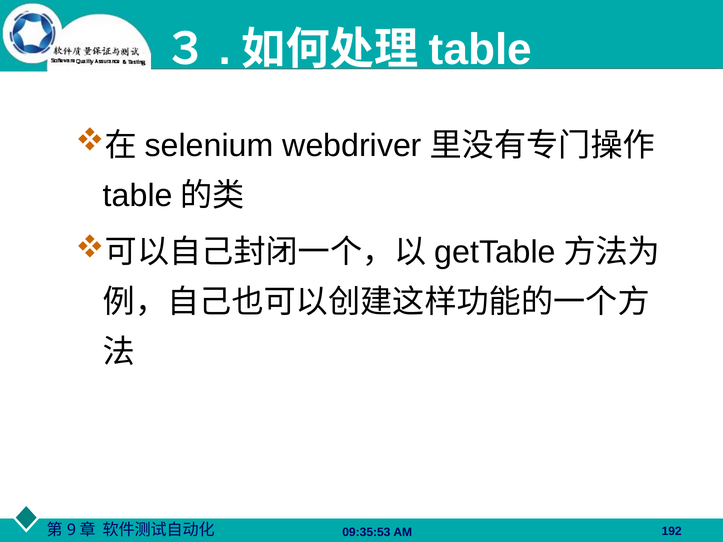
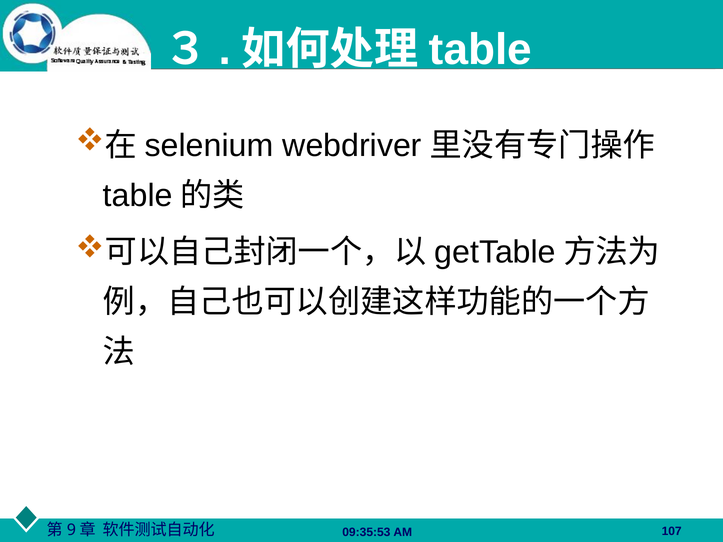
192: 192 -> 107 (672, 531)
